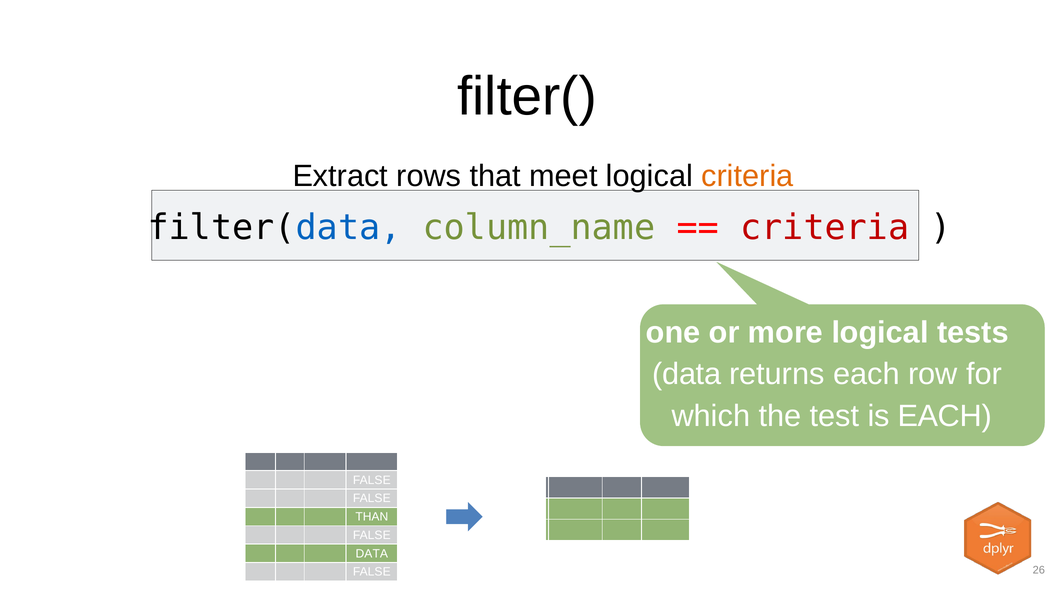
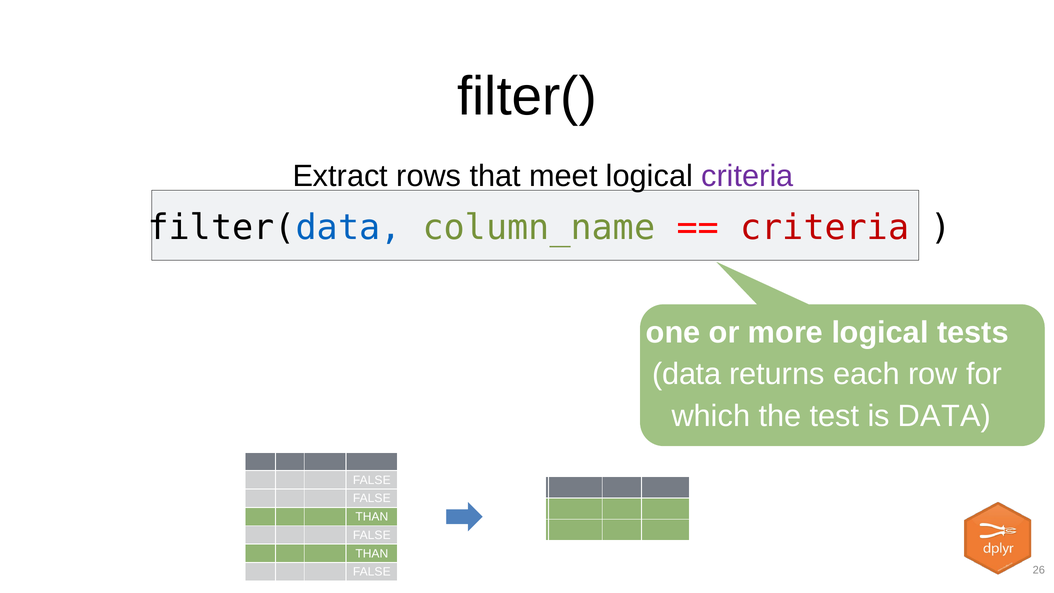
criteria colour: orange -> purple (747, 176)
is EACH: EACH -> DATA (944, 416)
DATA: DATA -> THAN (372, 553)
